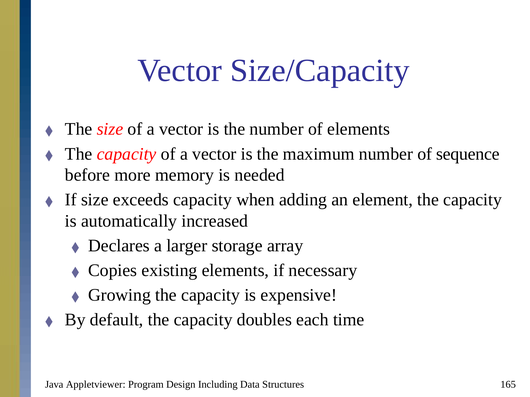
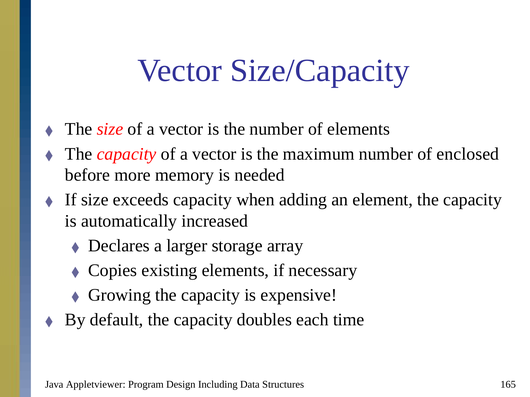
sequence: sequence -> enclosed (468, 154)
